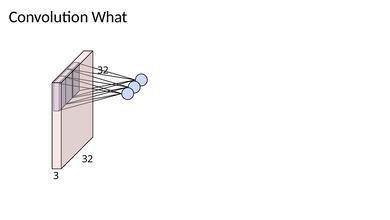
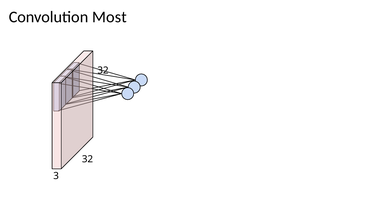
What: What -> Most (109, 17)
